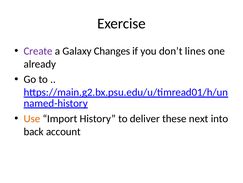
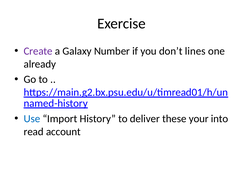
Changes: Changes -> Number (112, 51)
Use colour: orange -> blue (32, 118)
next: next -> your (199, 118)
back: back -> read (34, 131)
